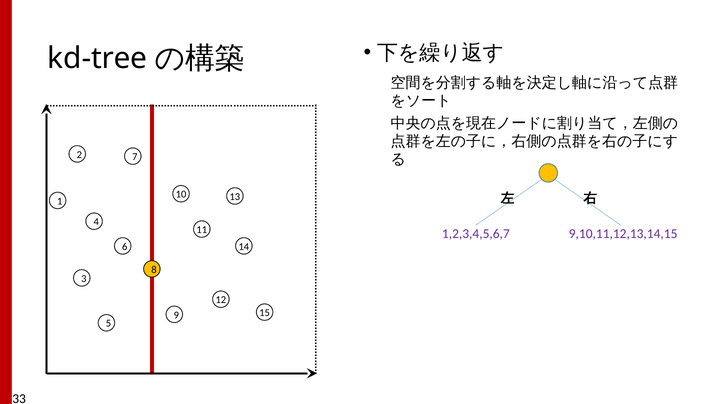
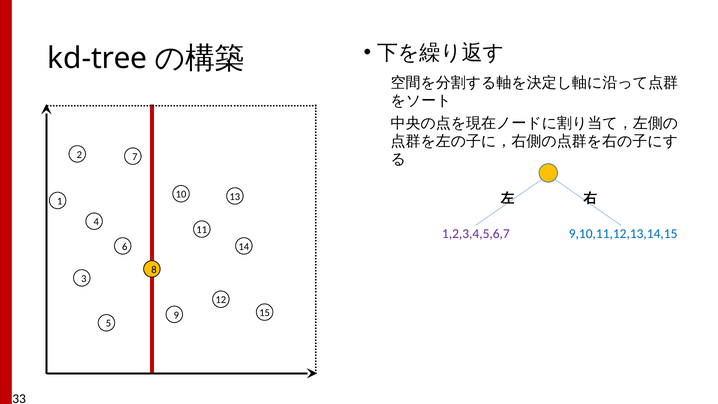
9,10,11,12,13,14,15 colour: purple -> blue (623, 234)
